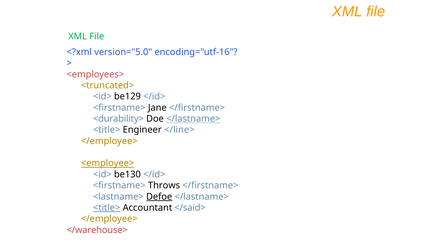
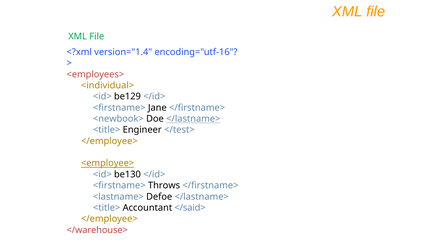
version="5.0: version="5.0 -> version="1.4 (123, 52)
<truncated>: <truncated> -> <individual> (108, 85)
<durability>: <durability> -> <newbook> (118, 119)
</line>: </line> -> </test> (179, 130)
Defoe underline: present -> none (159, 196)
<title> underline: present -> none (107, 208)
